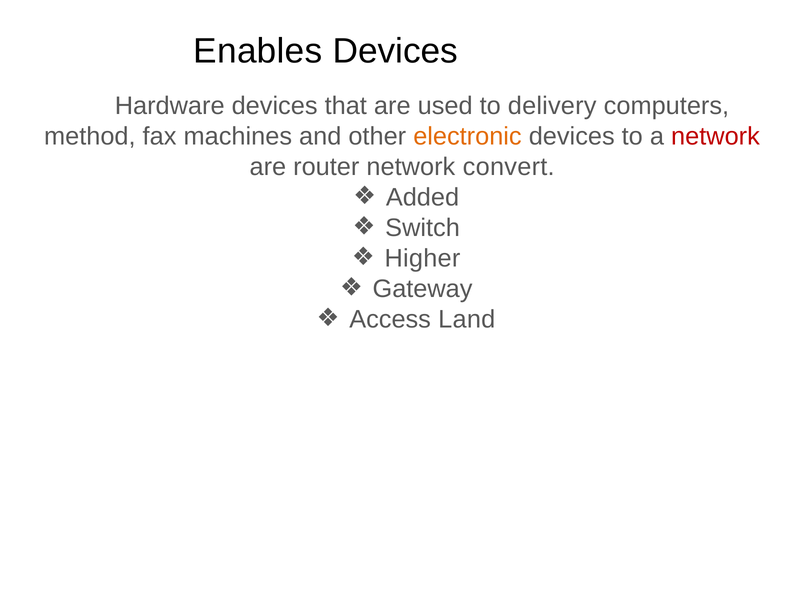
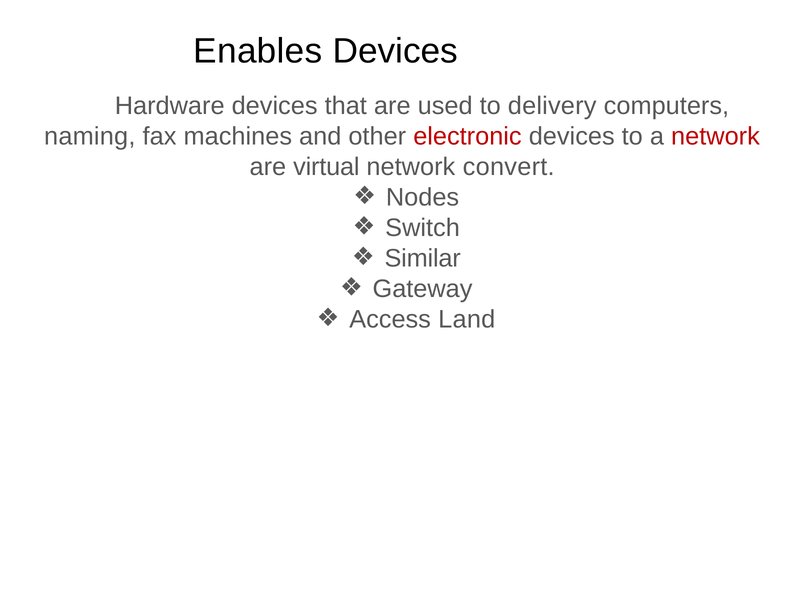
method: method -> naming (90, 137)
electronic colour: orange -> red (467, 137)
router: router -> virtual (326, 167)
Added: Added -> Nodes (423, 198)
Higher: Higher -> Similar (423, 259)
